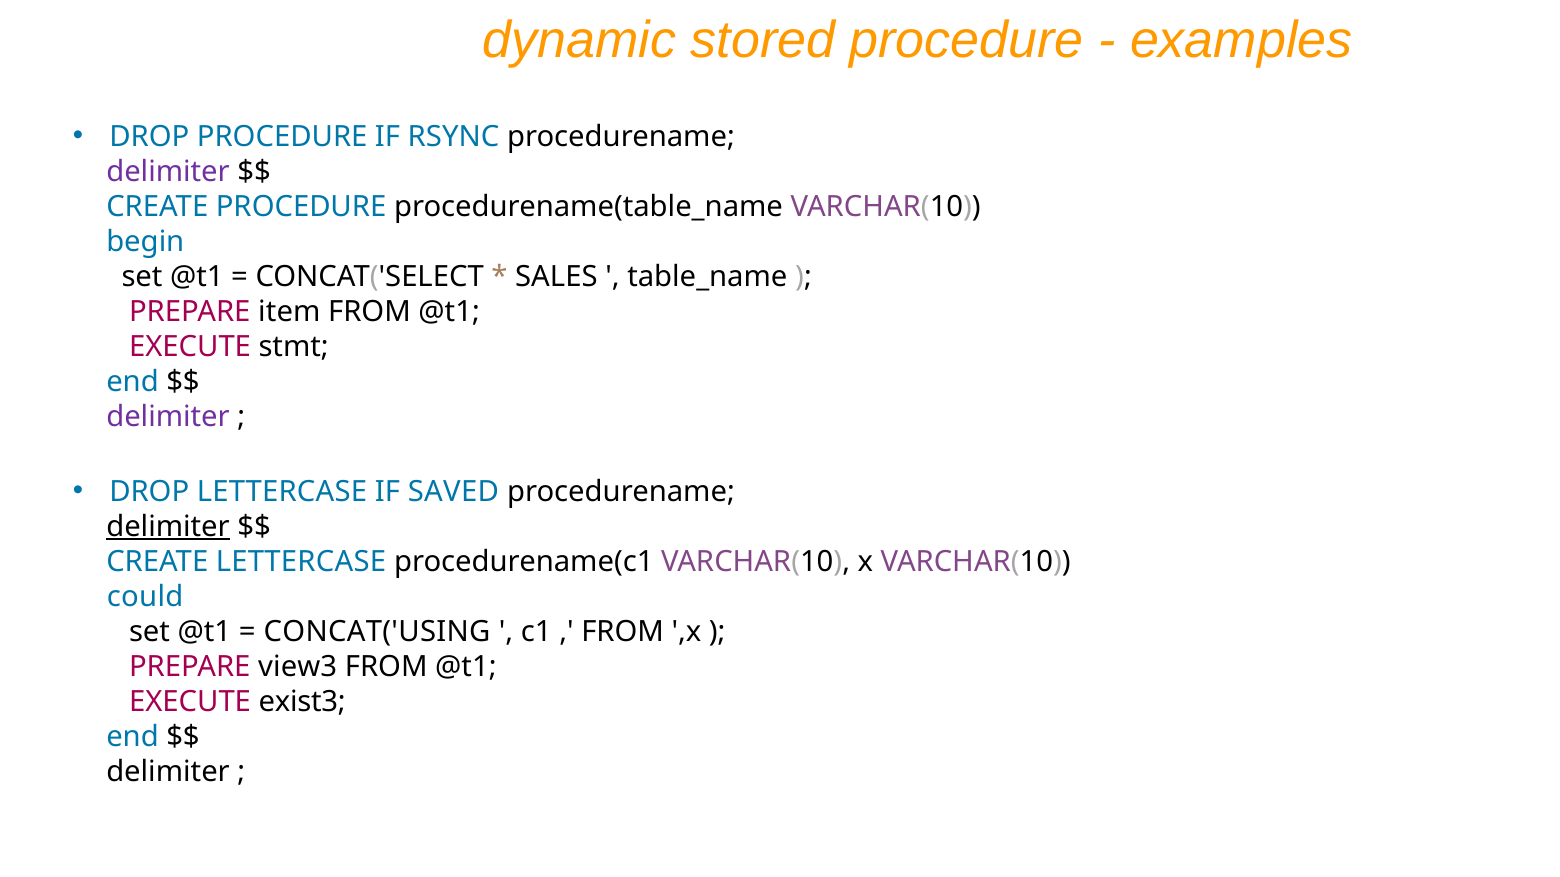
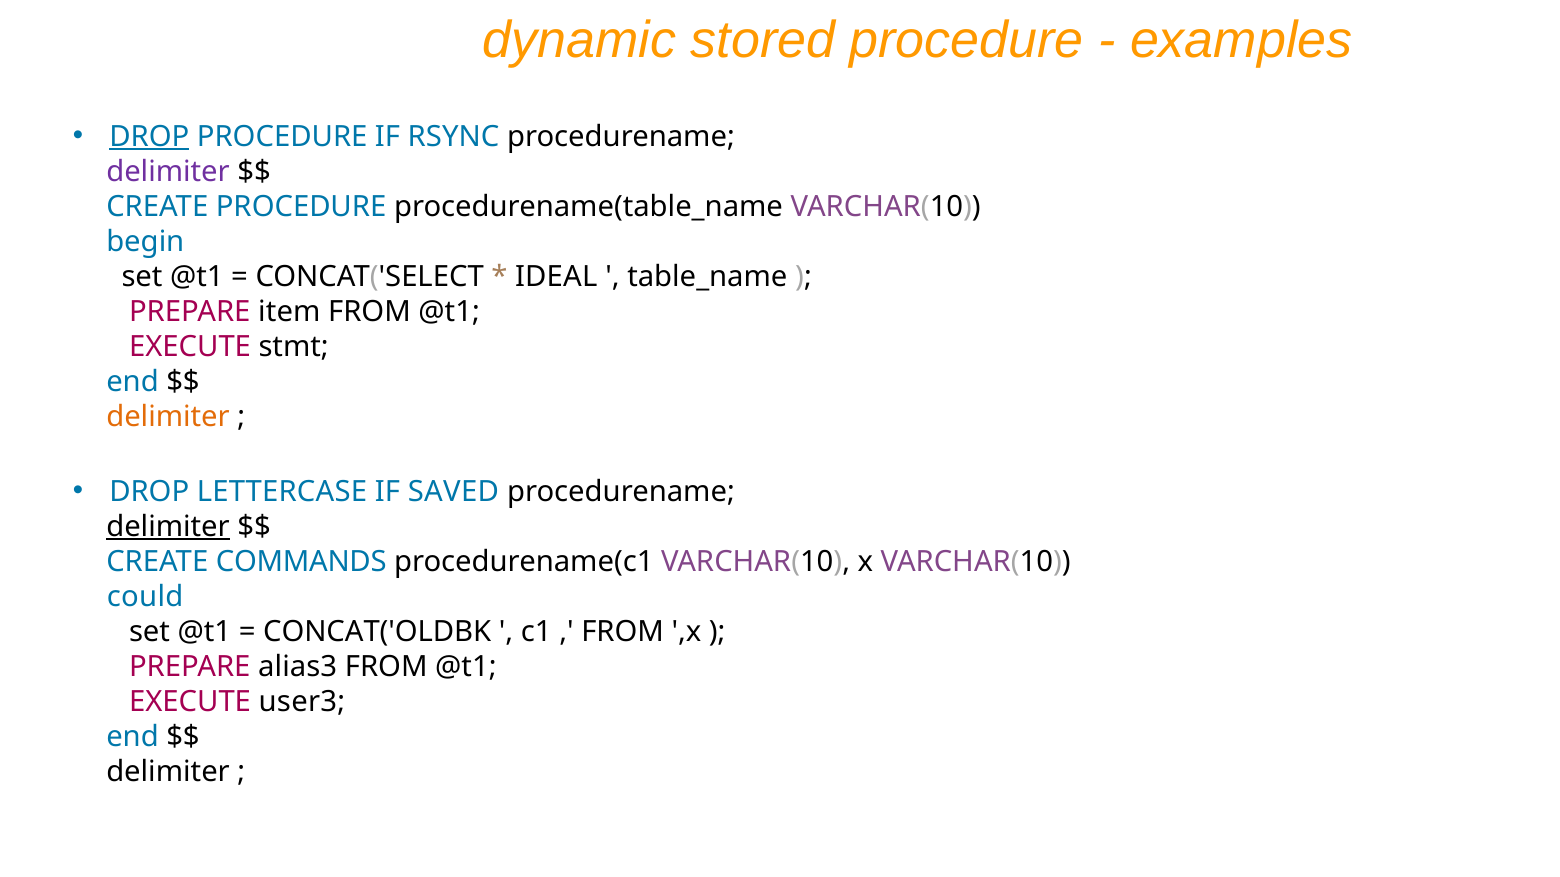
DROP underline: none -> present (149, 137)
SALES: SALES -> IDEAL (556, 277)
delimiter colour: purple -> orange (168, 417)
CREATE LETTERCASE: LETTERCASE -> COMMANDS (301, 562)
CONCAT('USING: CONCAT('USING -> CONCAT('OLDBK (377, 632)
view3: view3 -> alias3 (298, 667)
exist3: exist3 -> user3 (302, 702)
